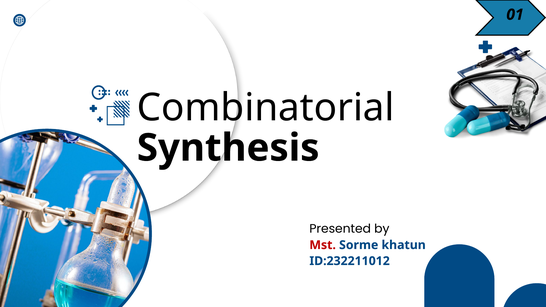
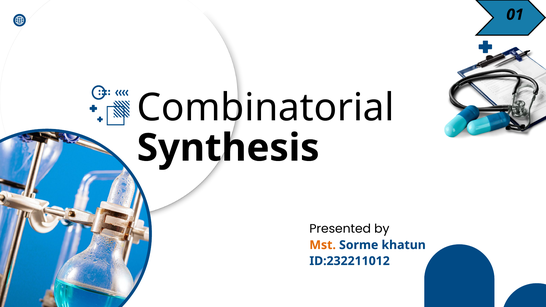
Mst colour: red -> orange (323, 245)
